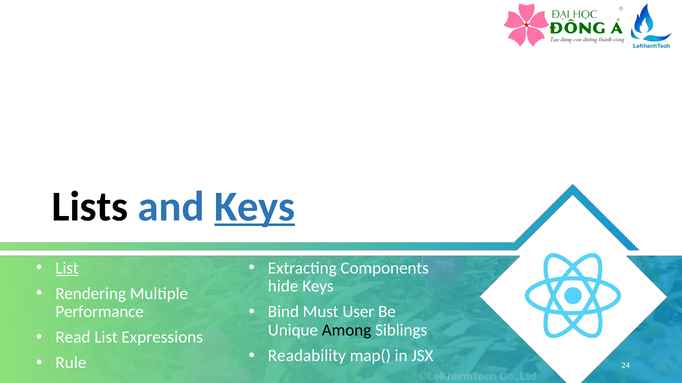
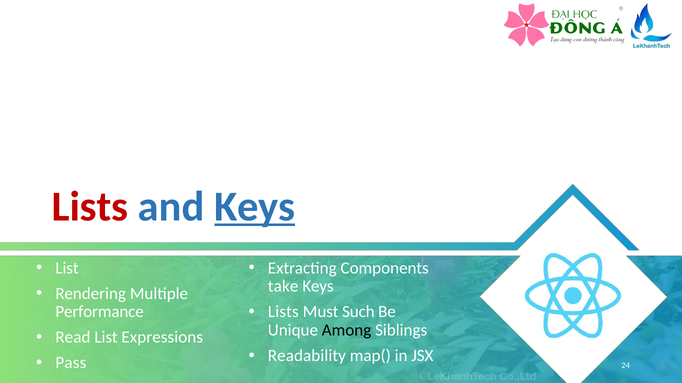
Lists colour: black -> red (90, 207)
List underline: present -> none (67, 268)
hide: hide -> take (283, 287)
Bind: Bind -> Lists (283, 312)
User: User -> Such (358, 312)
Rule: Rule -> Pass (71, 363)
